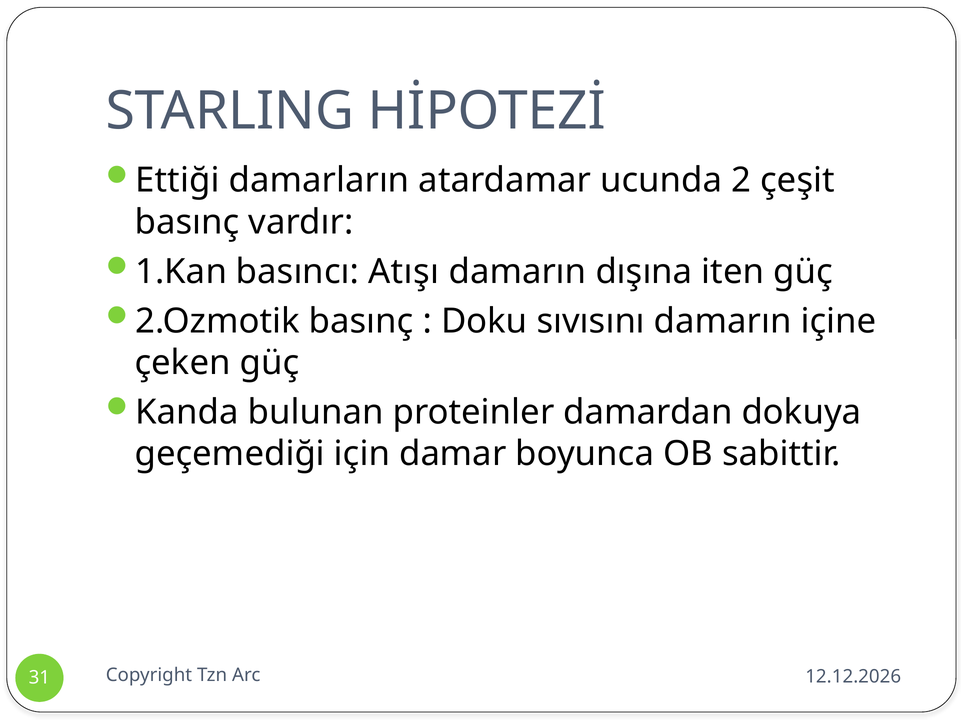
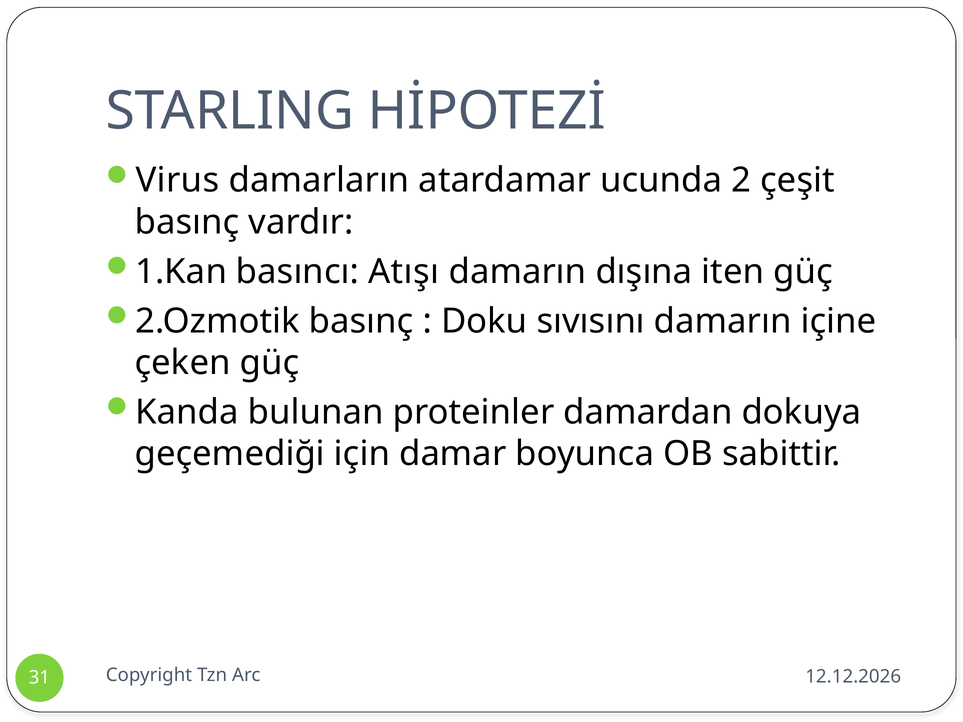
Ettiği: Ettiği -> Virus (177, 181)
